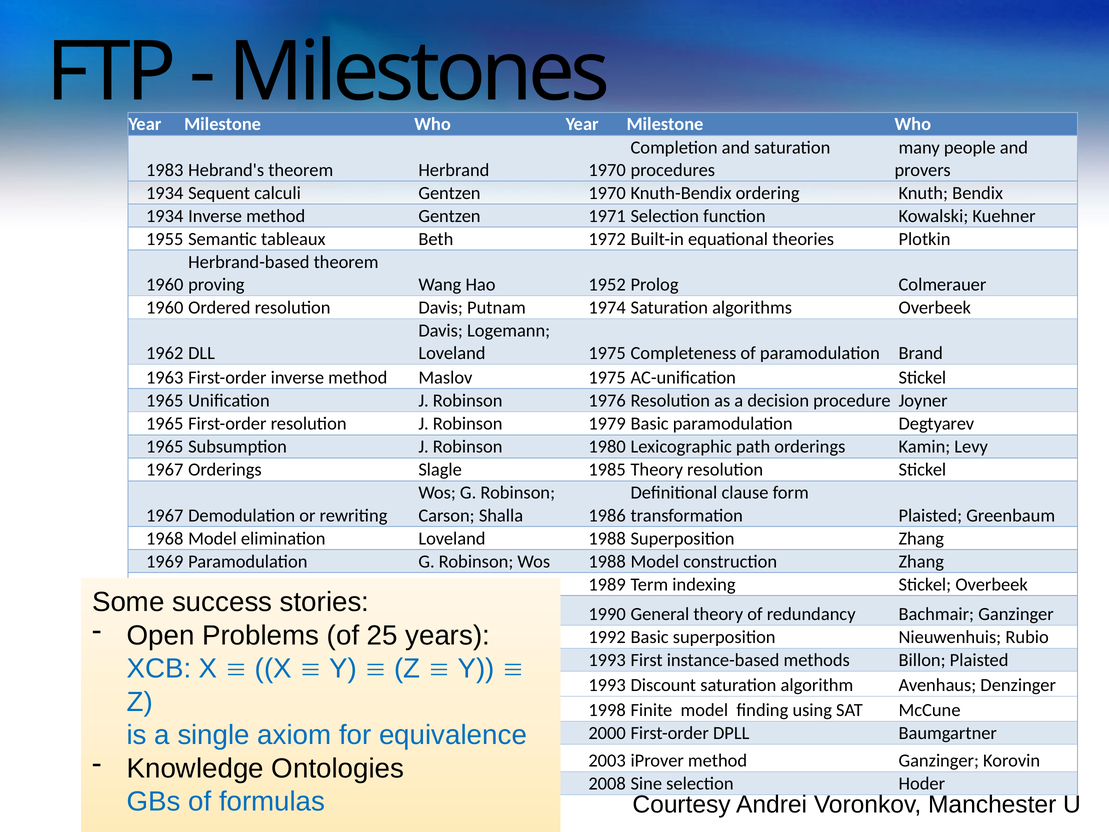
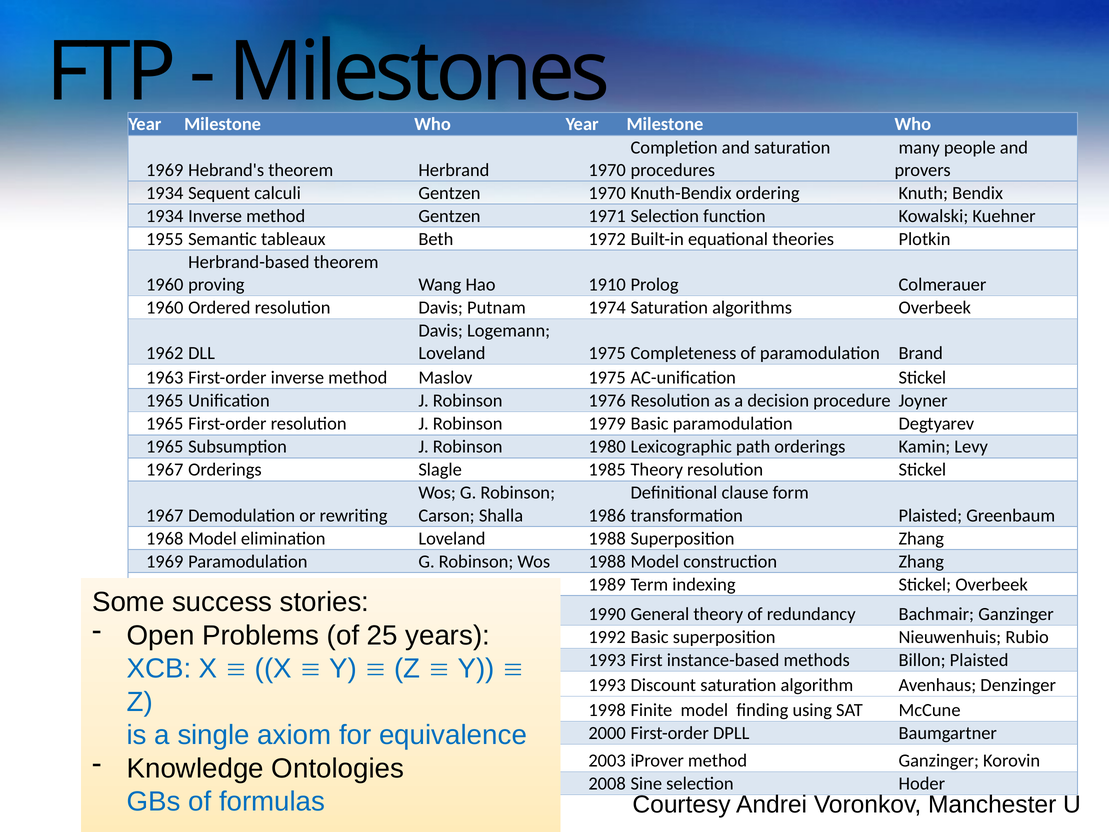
1983: 1983 -> 1969 (165, 170)
1952: 1952 -> 1910 (607, 284)
